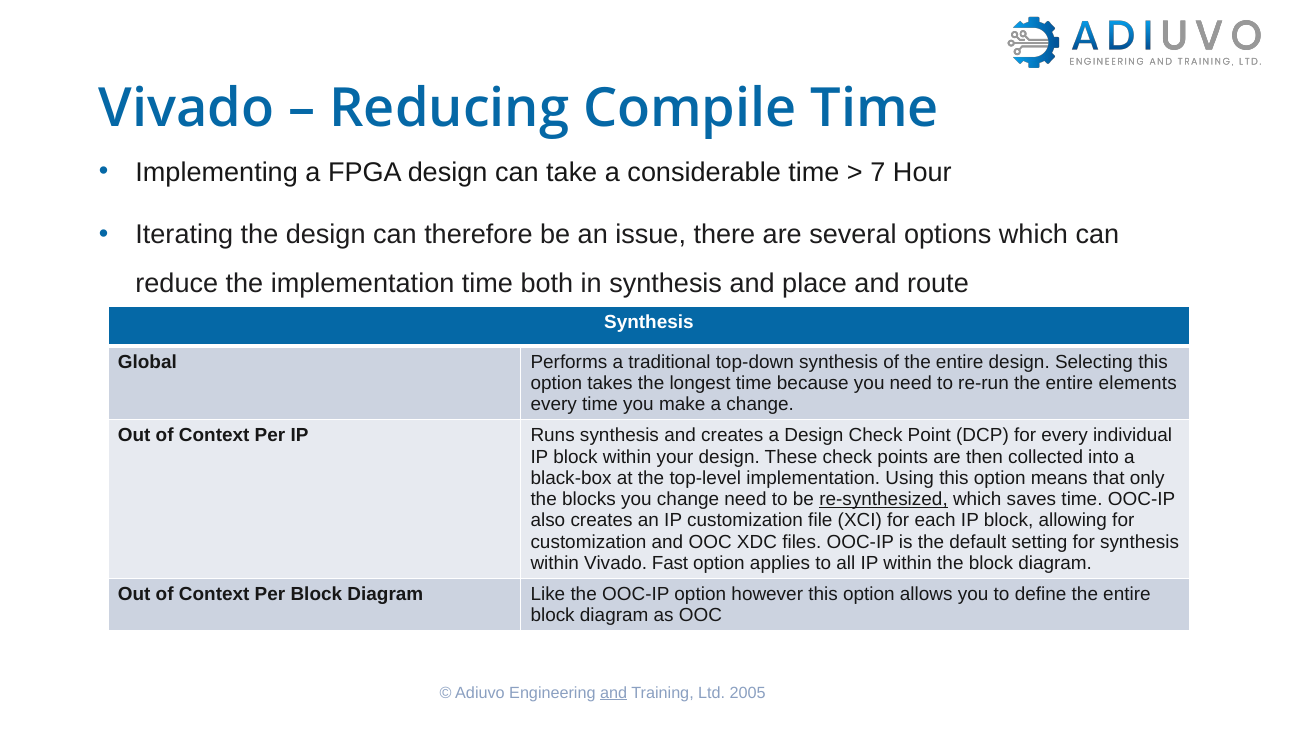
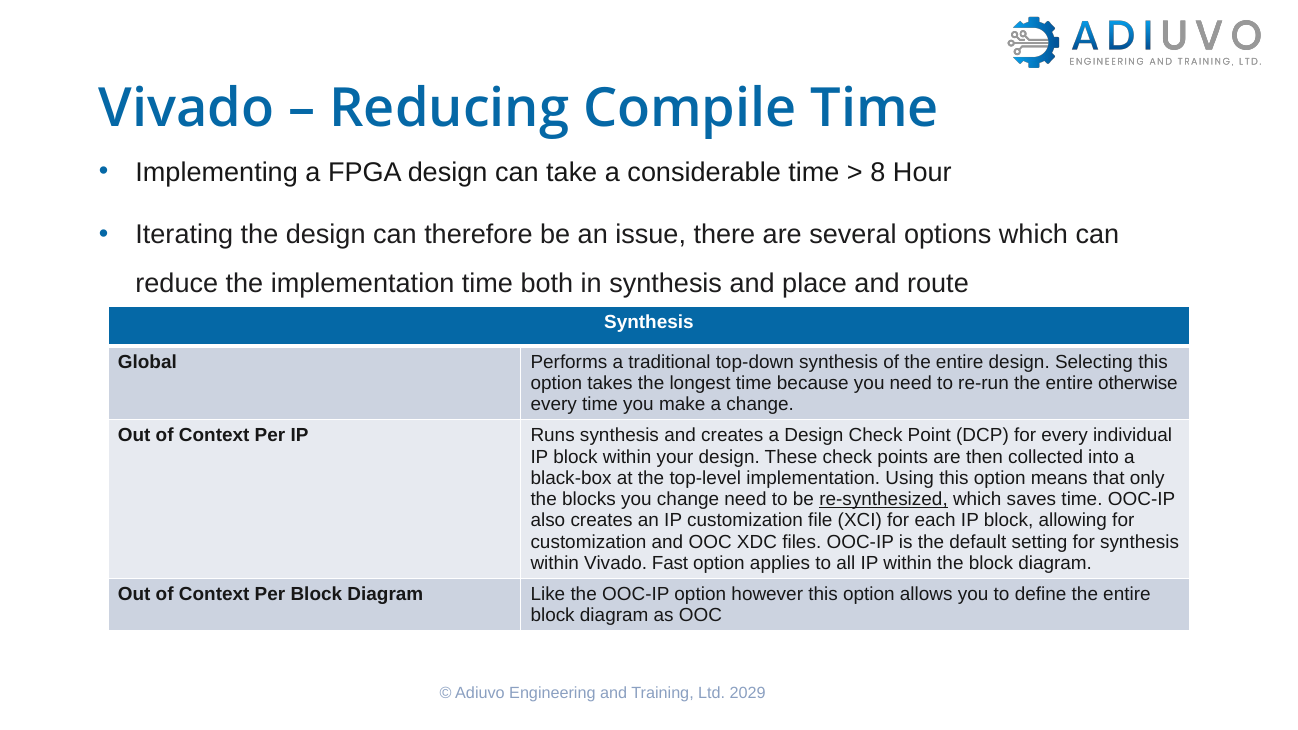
7: 7 -> 8 (878, 173)
elements: elements -> otherwise (1138, 383)
and underline: present -> none (614, 693)
2005: 2005 -> 2029 (748, 693)
